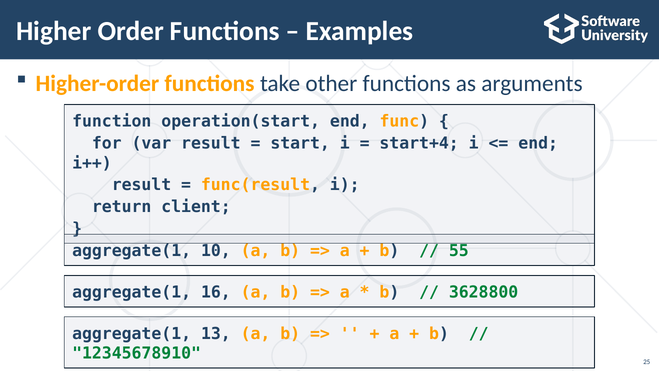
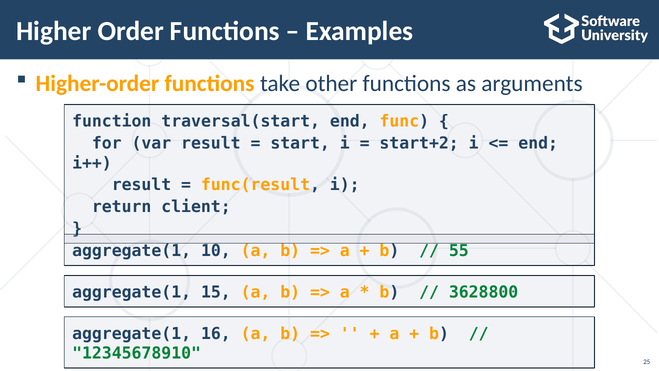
operation(start: operation(start -> traversal(start (241, 121)
start+4: start+4 -> start+2 (419, 143)
16: 16 -> 15 (216, 292)
13: 13 -> 16 (216, 333)
